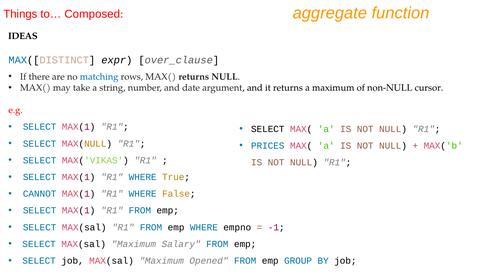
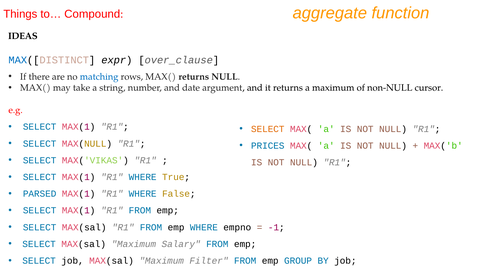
Composed: Composed -> Compound (92, 14)
SELECT colour: black -> orange (268, 129)
CANNOT: CANNOT -> PARSED (40, 193)
Opened: Opened -> Filter (209, 260)
